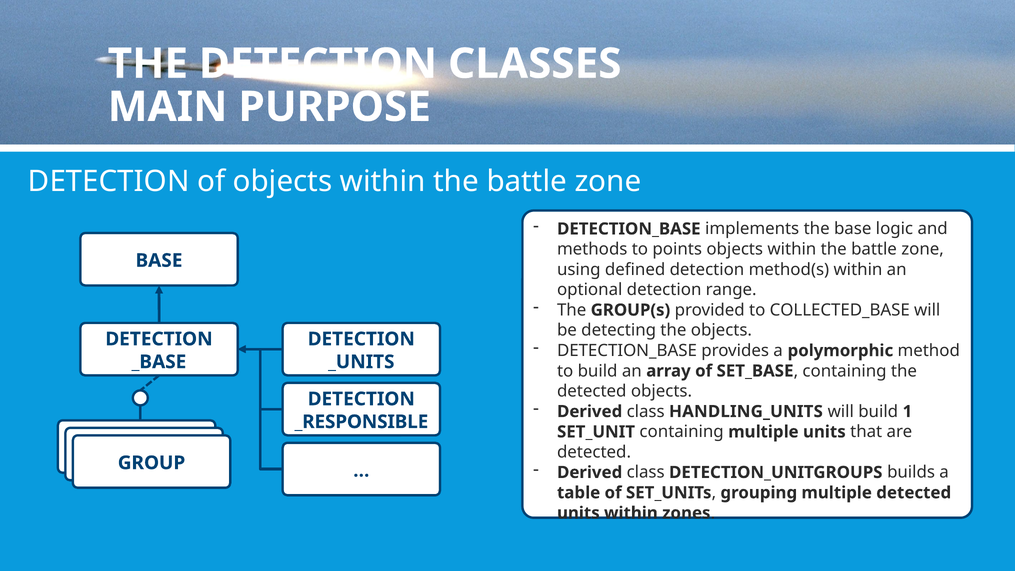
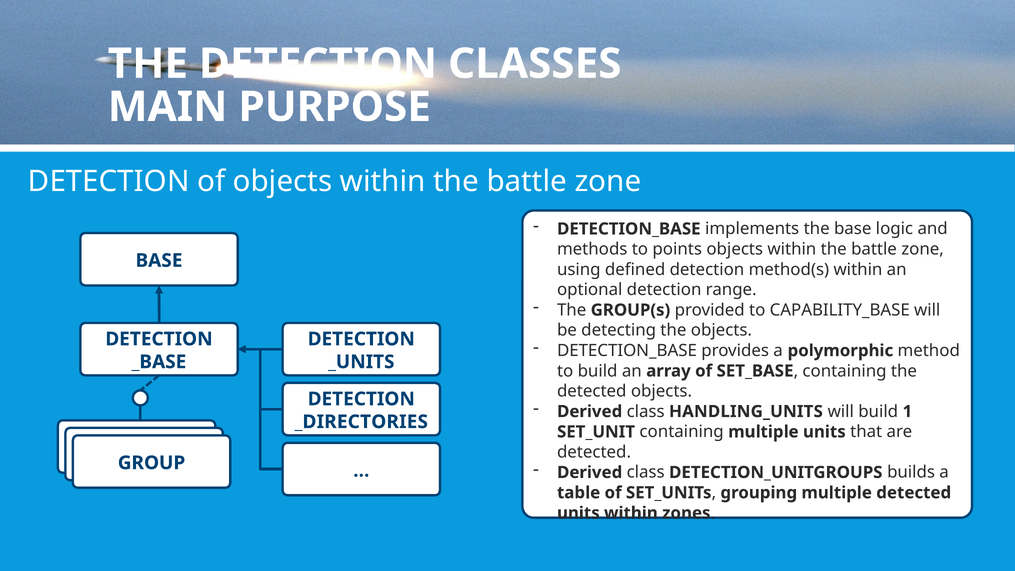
COLLECTED_BASE: COLLECTED_BASE -> CAPABILITY_BASE (840, 310)
_RESPONSIBLE: _RESPONSIBLE -> _DIRECTORIES (361, 422)
